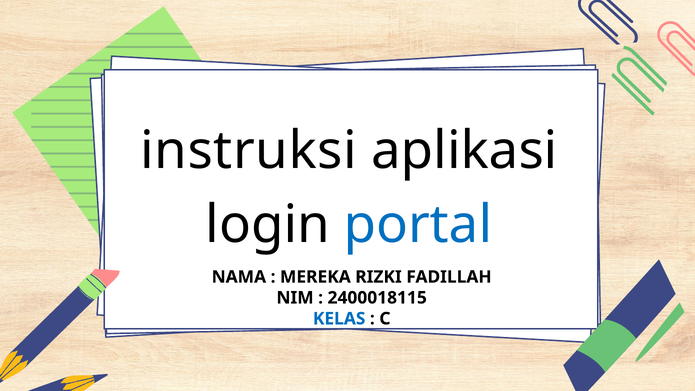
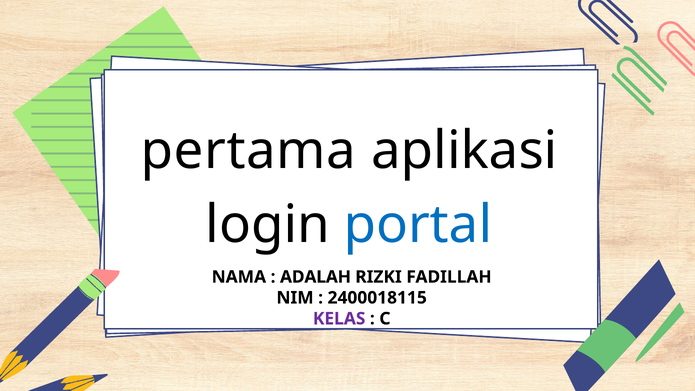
instruksi: instruksi -> pertama (249, 151)
MEREKA: MEREKA -> ADALAH (315, 277)
KELAS colour: blue -> purple (339, 319)
